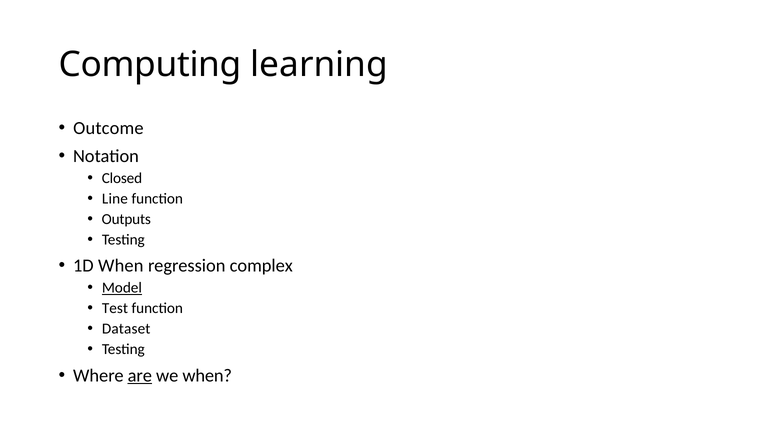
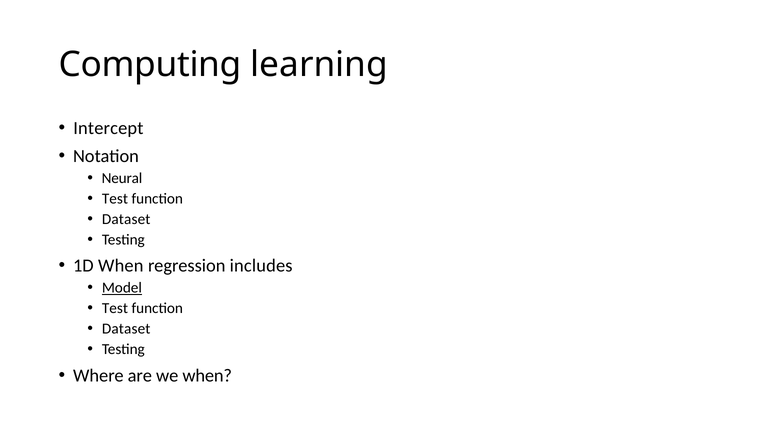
Outcome: Outcome -> Intercept (108, 128)
Closed: Closed -> Neural (122, 178)
Line: Line -> Test (115, 198)
Outputs: Outputs -> Dataset (126, 219)
complex: complex -> includes (261, 265)
are underline: present -> none (140, 375)
